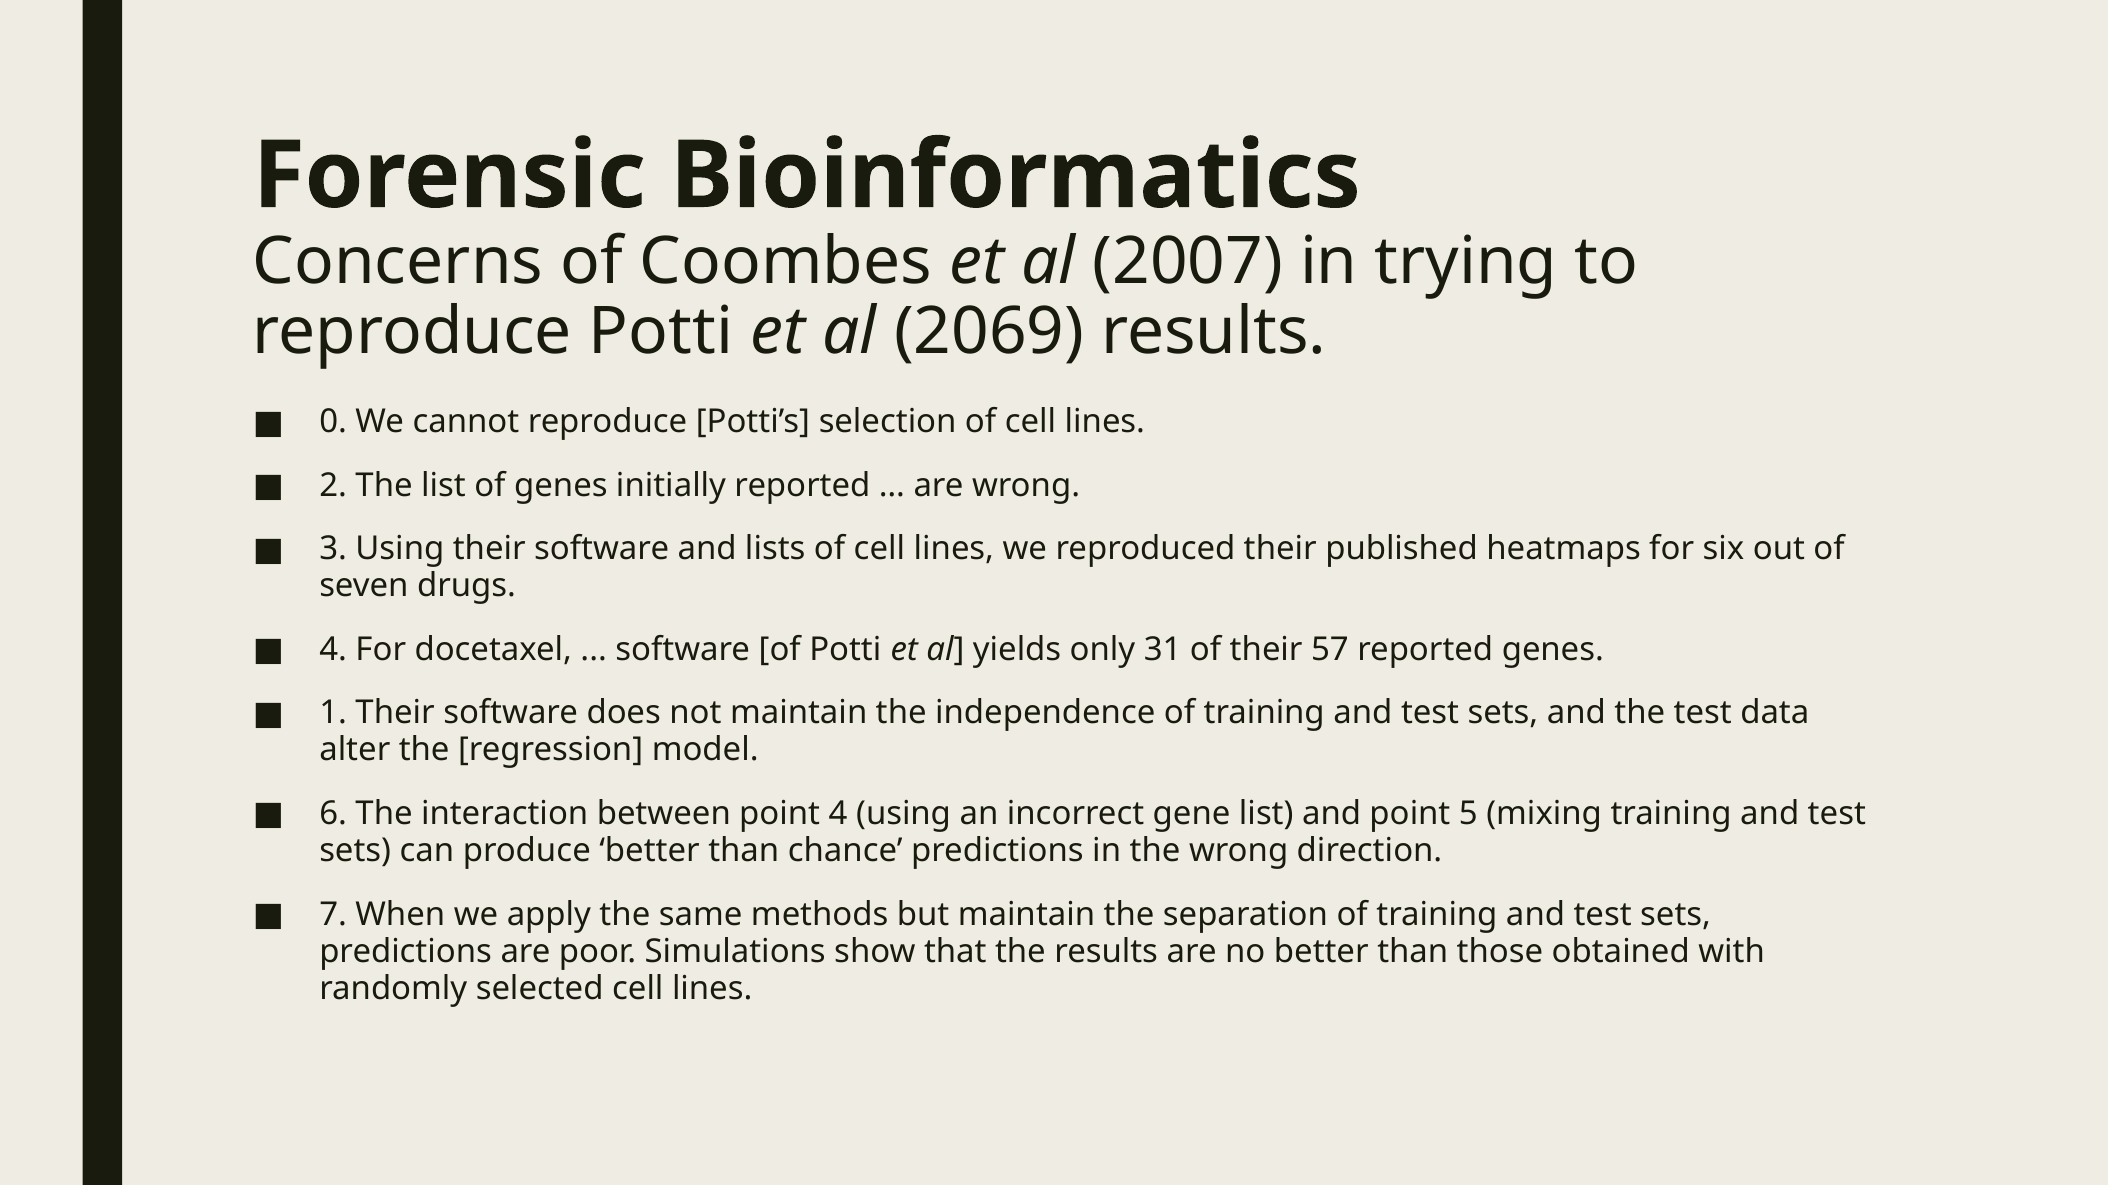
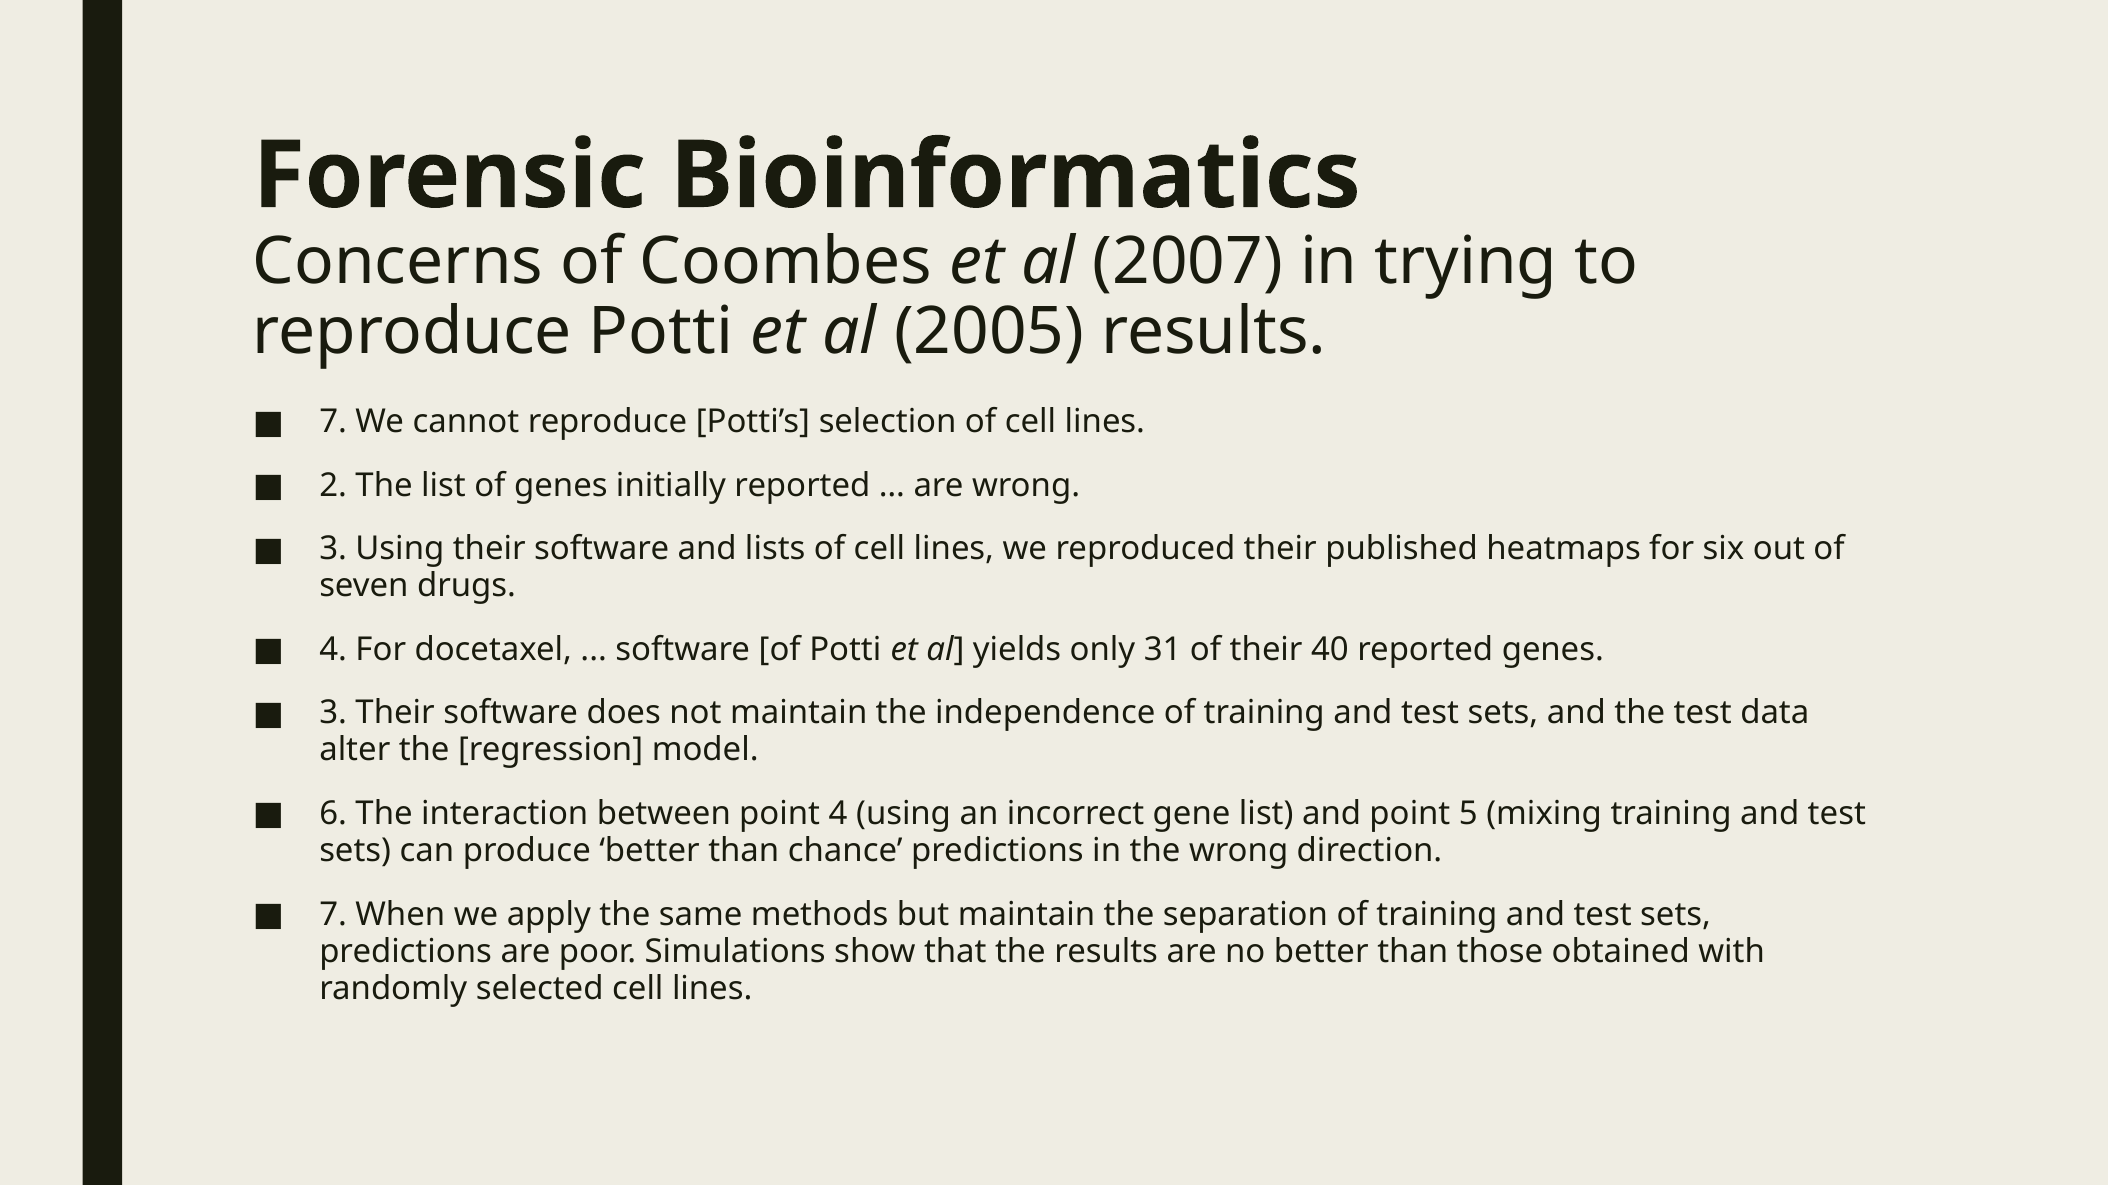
2069: 2069 -> 2005 (989, 332)
0: 0 -> 7 (333, 422)
57: 57 -> 40 (1330, 650)
1: 1 -> 3 (333, 713)
